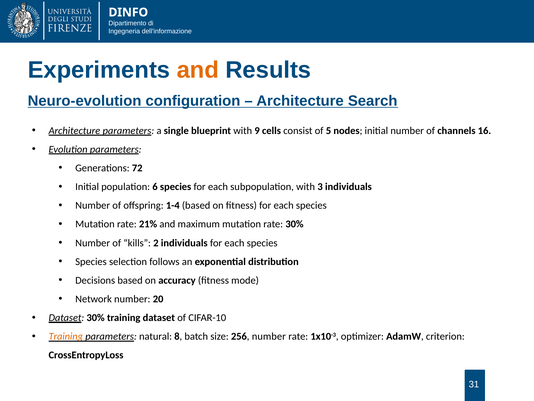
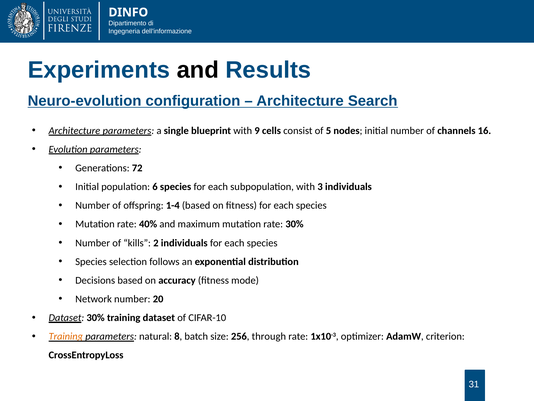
and colour: orange -> black (198, 70)
21%: 21% -> 40% (148, 224)
256 number: number -> through (269, 336)
